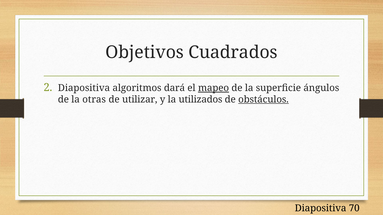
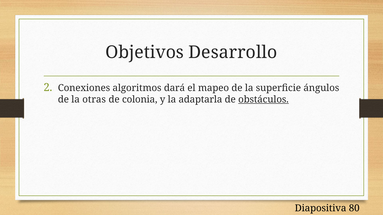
Cuadrados: Cuadrados -> Desarrollo (233, 53)
Diapositiva: Diapositiva -> Conexiones (84, 88)
mapeo underline: present -> none (213, 88)
utilizar: utilizar -> colonia (140, 100)
utilizados: utilizados -> adaptarla (200, 100)
70: 70 -> 80 (354, 209)
